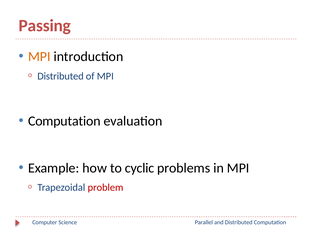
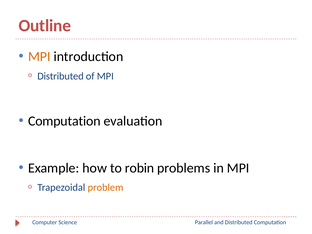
Passing: Passing -> Outline (45, 26)
cyclic: cyclic -> robin (140, 168)
problem colour: red -> orange (105, 188)
